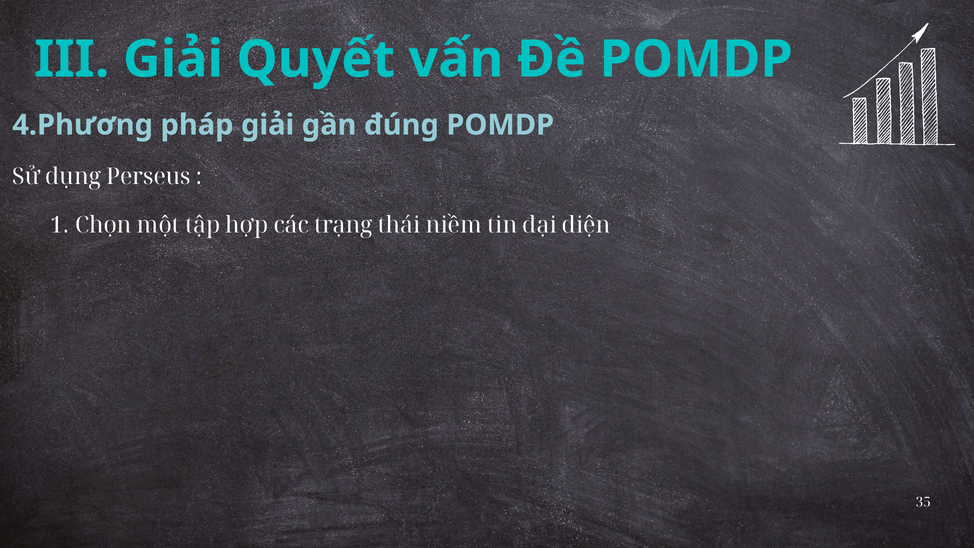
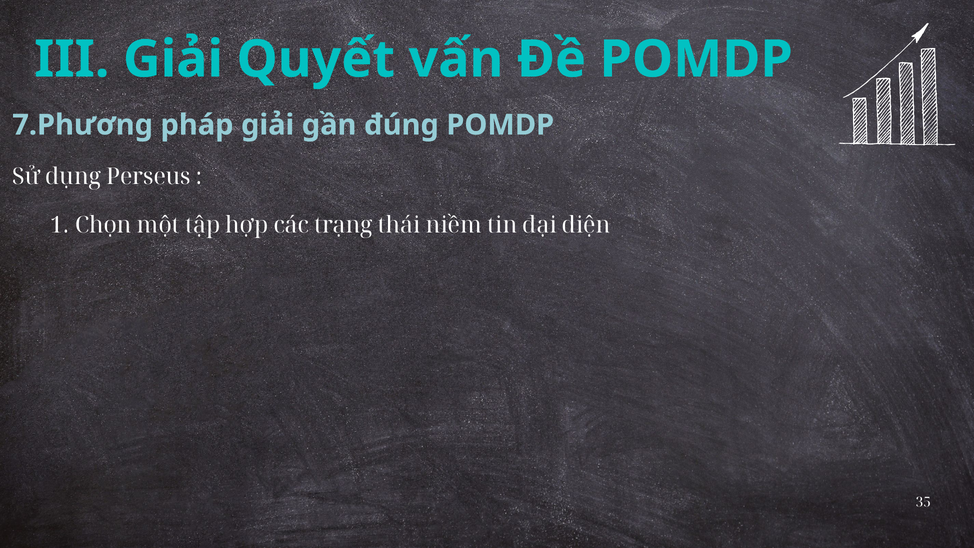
4.Phương: 4.Phương -> 7.Phương (83, 125)
